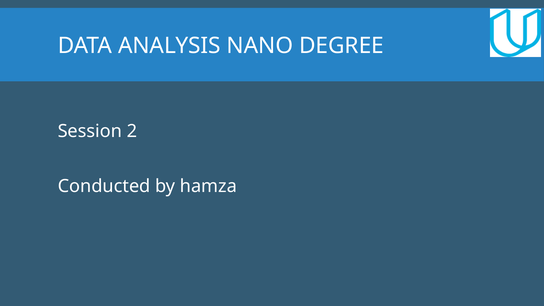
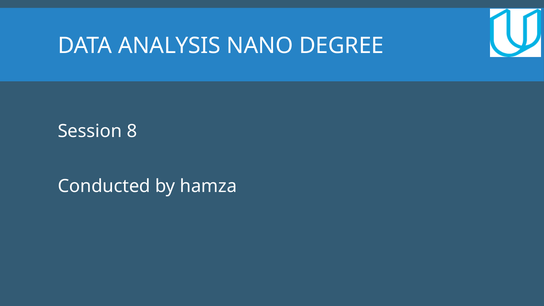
2: 2 -> 8 (132, 131)
